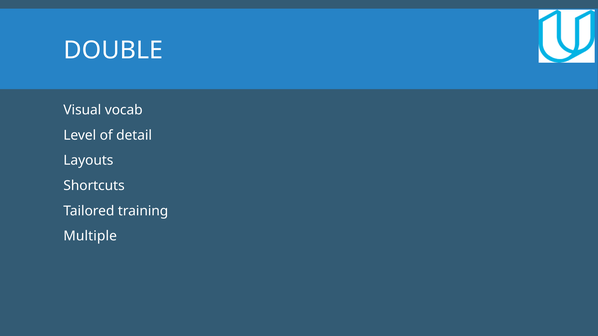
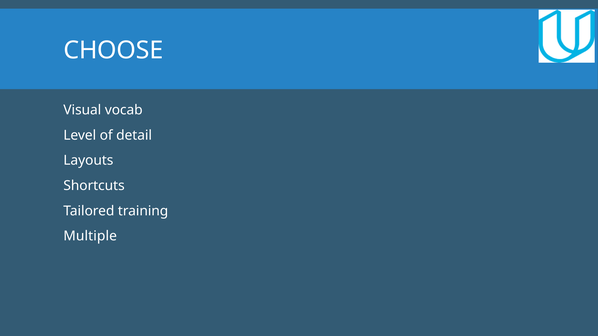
DOUBLE: DOUBLE -> CHOOSE (113, 50)
